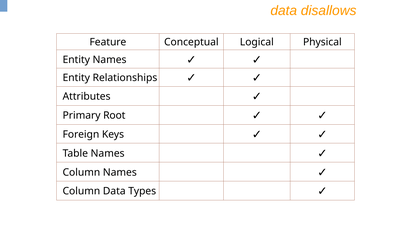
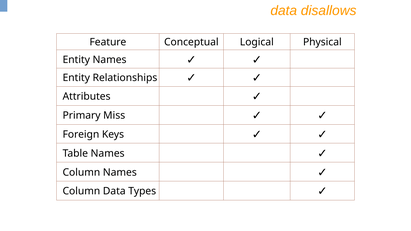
Root: Root -> Miss (114, 116)
